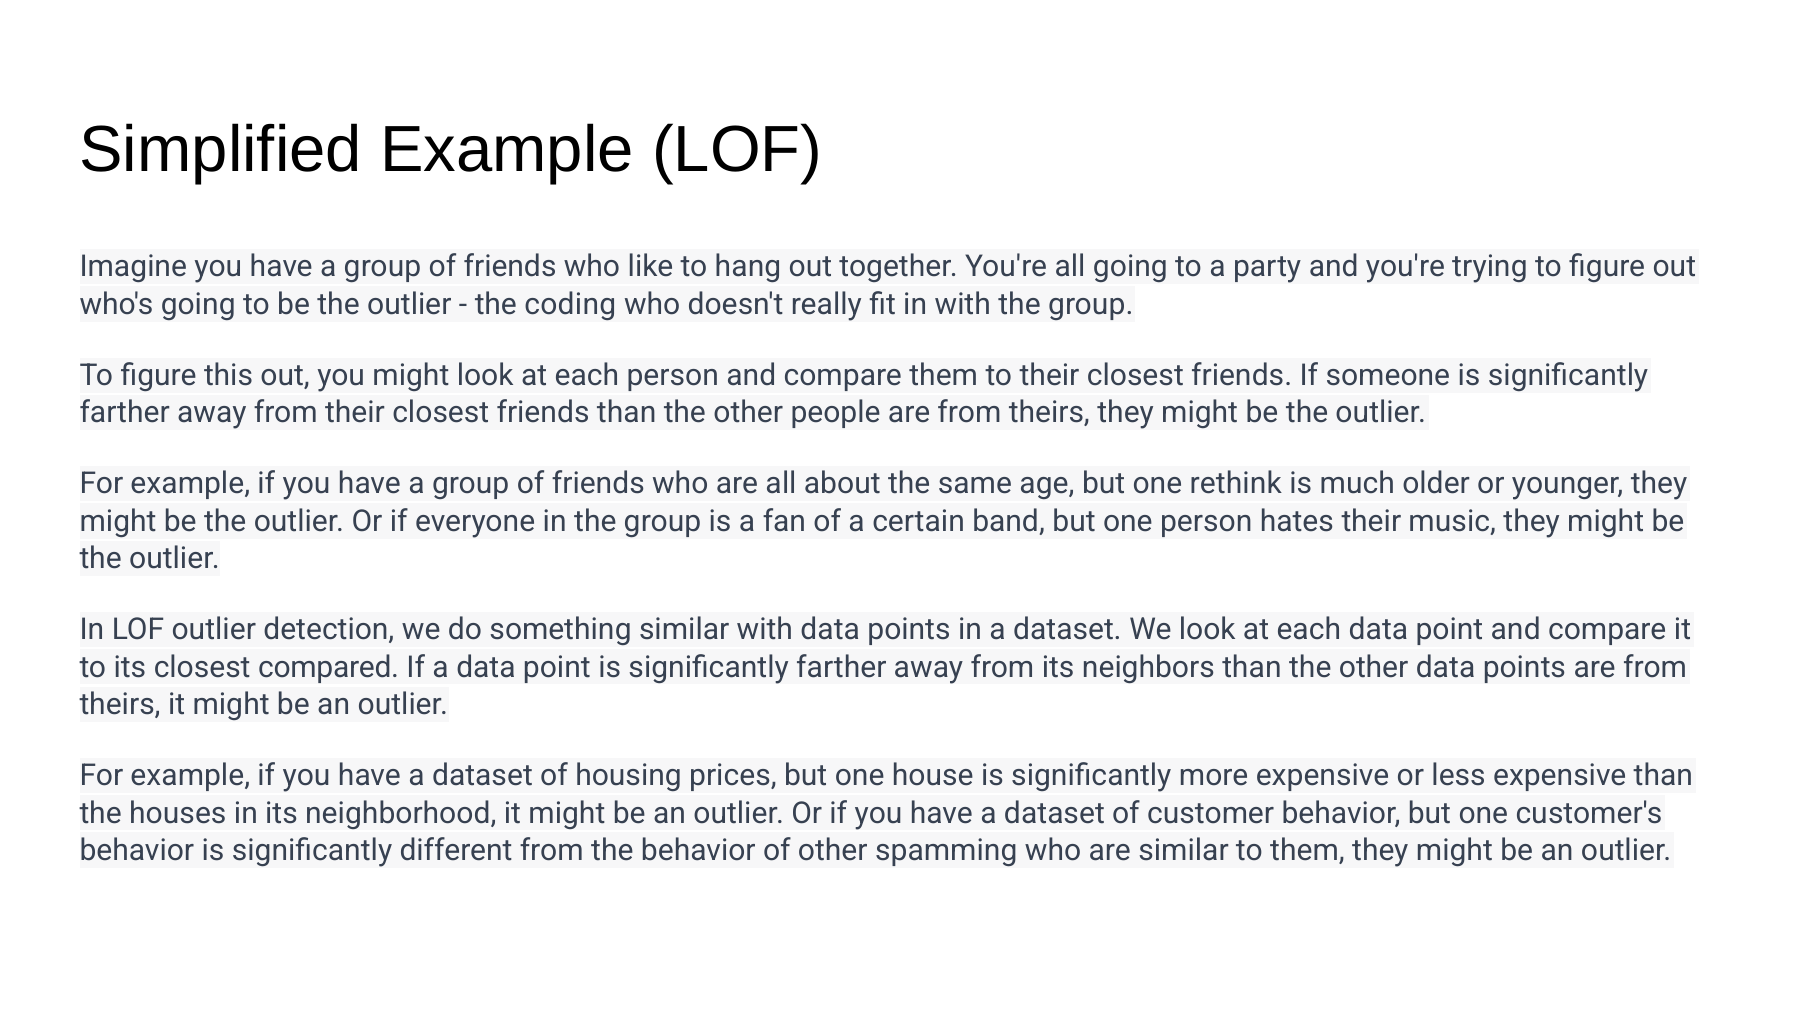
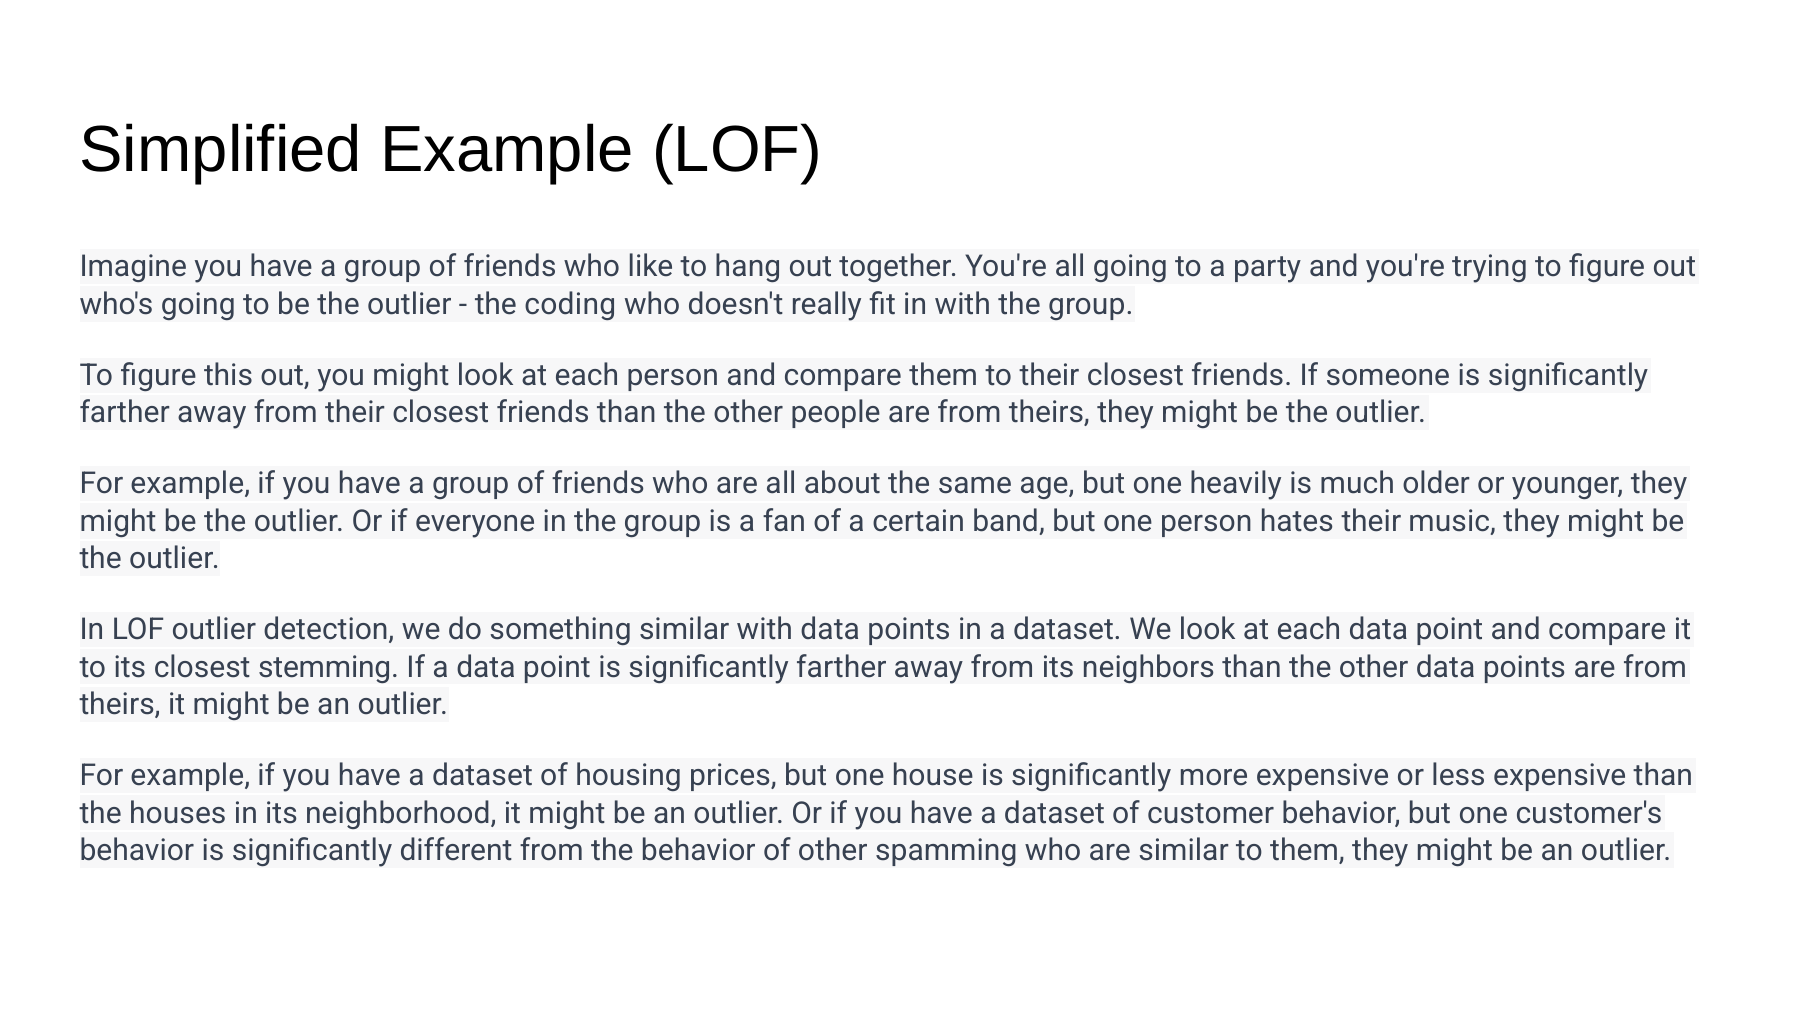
rethink: rethink -> heavily (1236, 484)
compared: compared -> stemming (329, 667)
